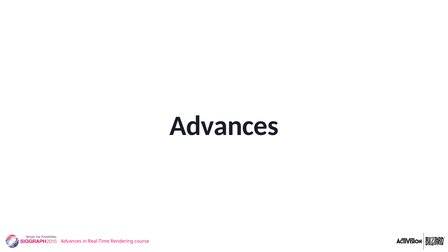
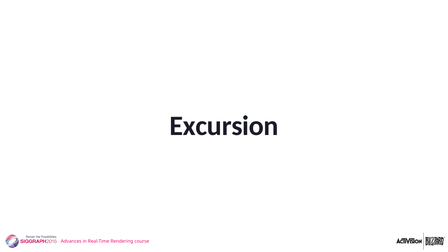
Advances: Advances -> Excursion (224, 126)
